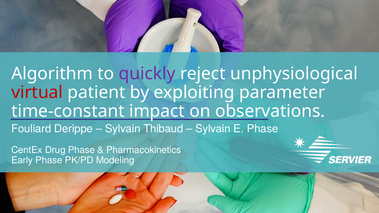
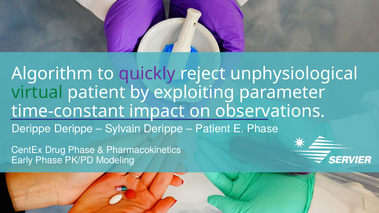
virtual colour: red -> green (37, 92)
Fouliard: Fouliard -> Derippe (31, 129)
Sylvain Thibaud: Thibaud -> Derippe (163, 129)
Sylvain: Sylvain -> Patient (213, 129)
